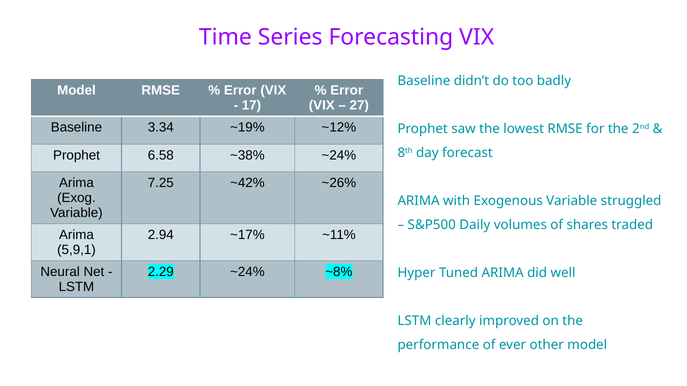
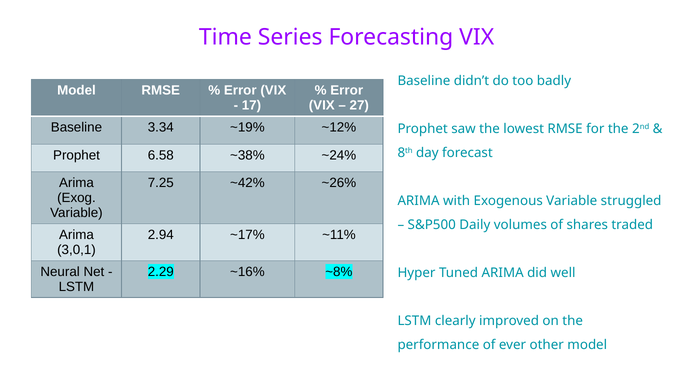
5,9,1: 5,9,1 -> 3,0,1 (76, 250)
2.29 ~24%: ~24% -> ~16% (247, 272)
